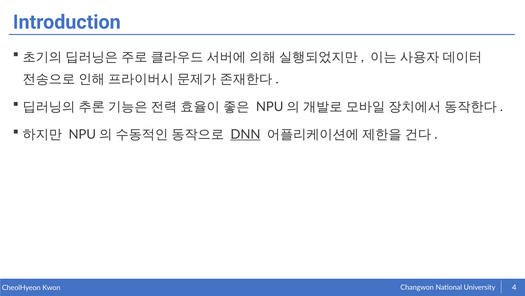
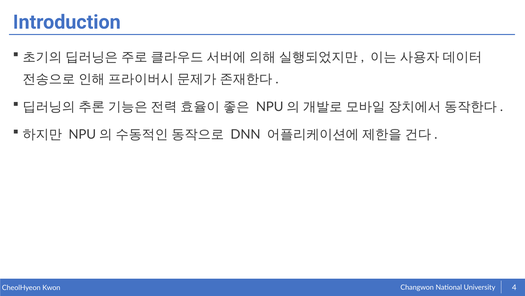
DNN underline: present -> none (245, 134)
